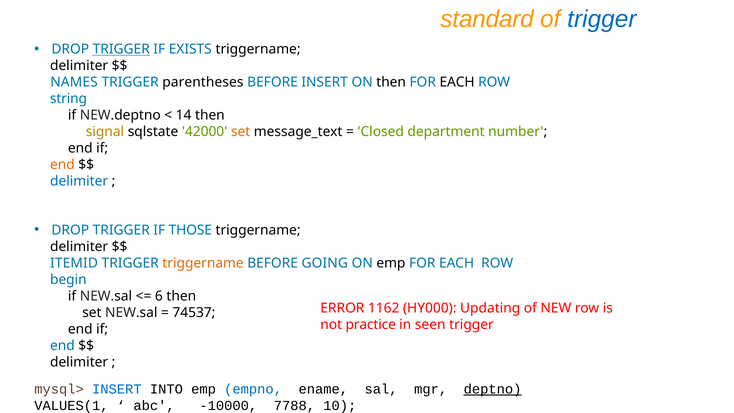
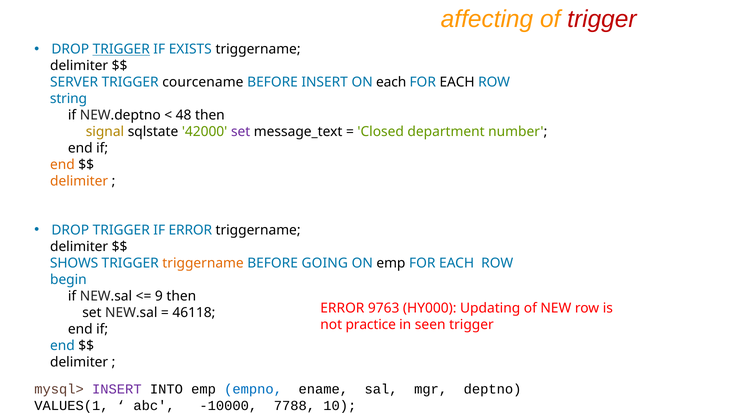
standard: standard -> affecting (487, 19)
trigger colour: blue -> red (602, 19)
NAMES: NAMES -> SERVER (74, 82)
parentheses: parentheses -> courcename (203, 82)
ON then: then -> each (391, 82)
14: 14 -> 48 (184, 115)
set colour: orange -> purple (241, 132)
delimiter colour: blue -> orange (79, 181)
IF THOSE: THOSE -> ERROR (190, 230)
ITEMID: ITEMID -> SHOWS (74, 263)
6: 6 -> 9 (159, 296)
1162: 1162 -> 9763 (384, 308)
74537: 74537 -> 46118 (194, 313)
INSERT colour: blue -> purple (117, 389)
deptno underline: present -> none (493, 389)
